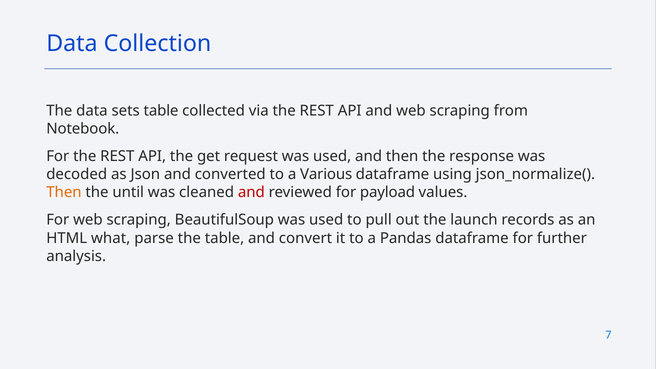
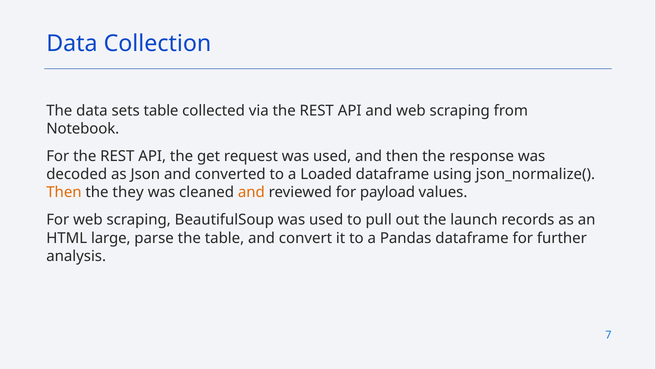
Various: Various -> Loaded (326, 174)
until: until -> they (128, 192)
and colour: red -> orange (251, 192)
what: what -> large (111, 238)
